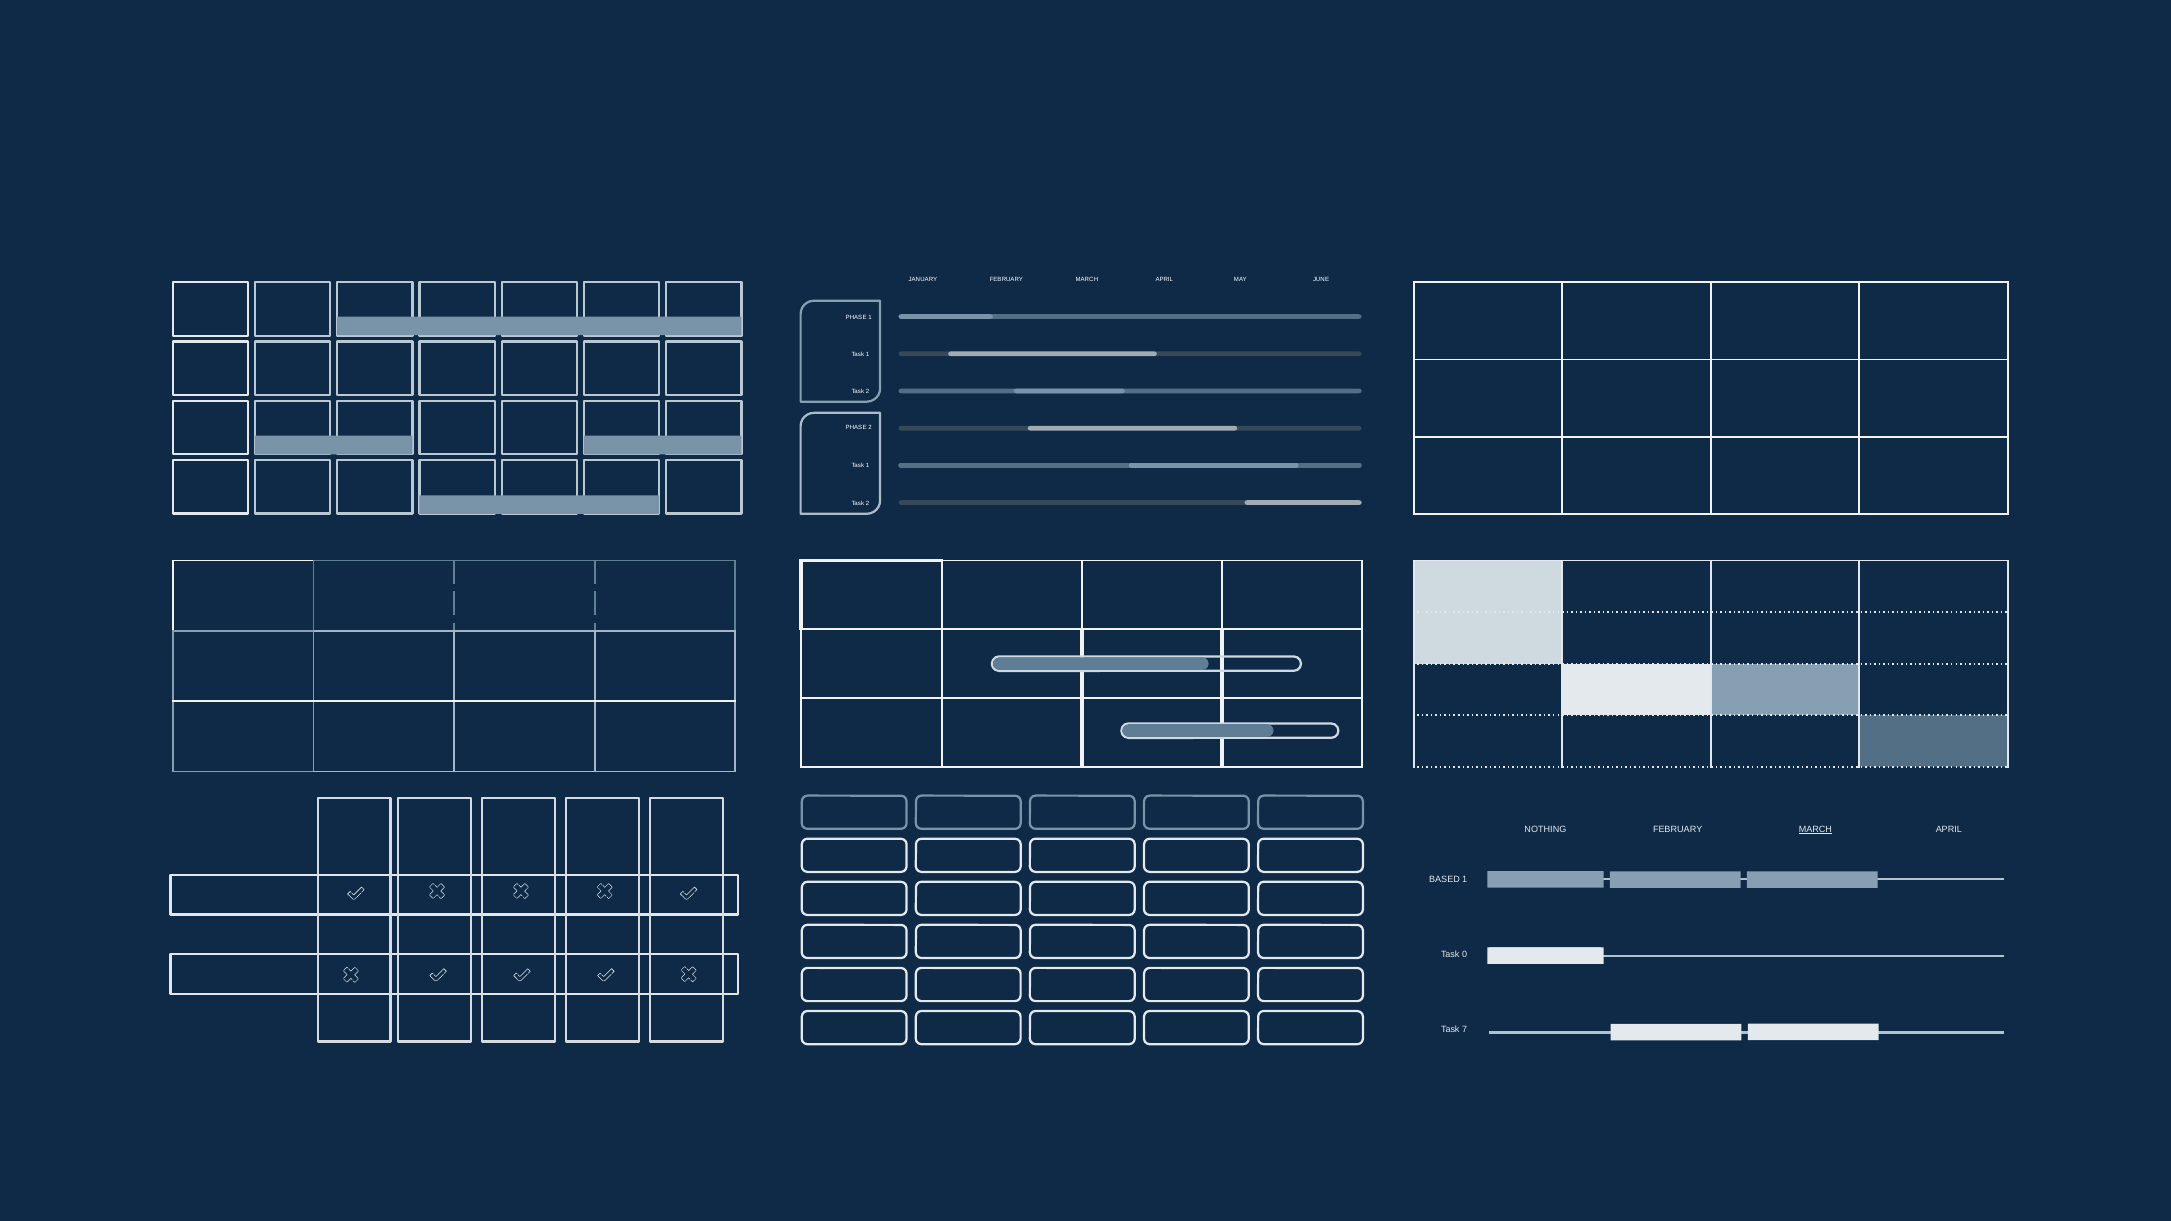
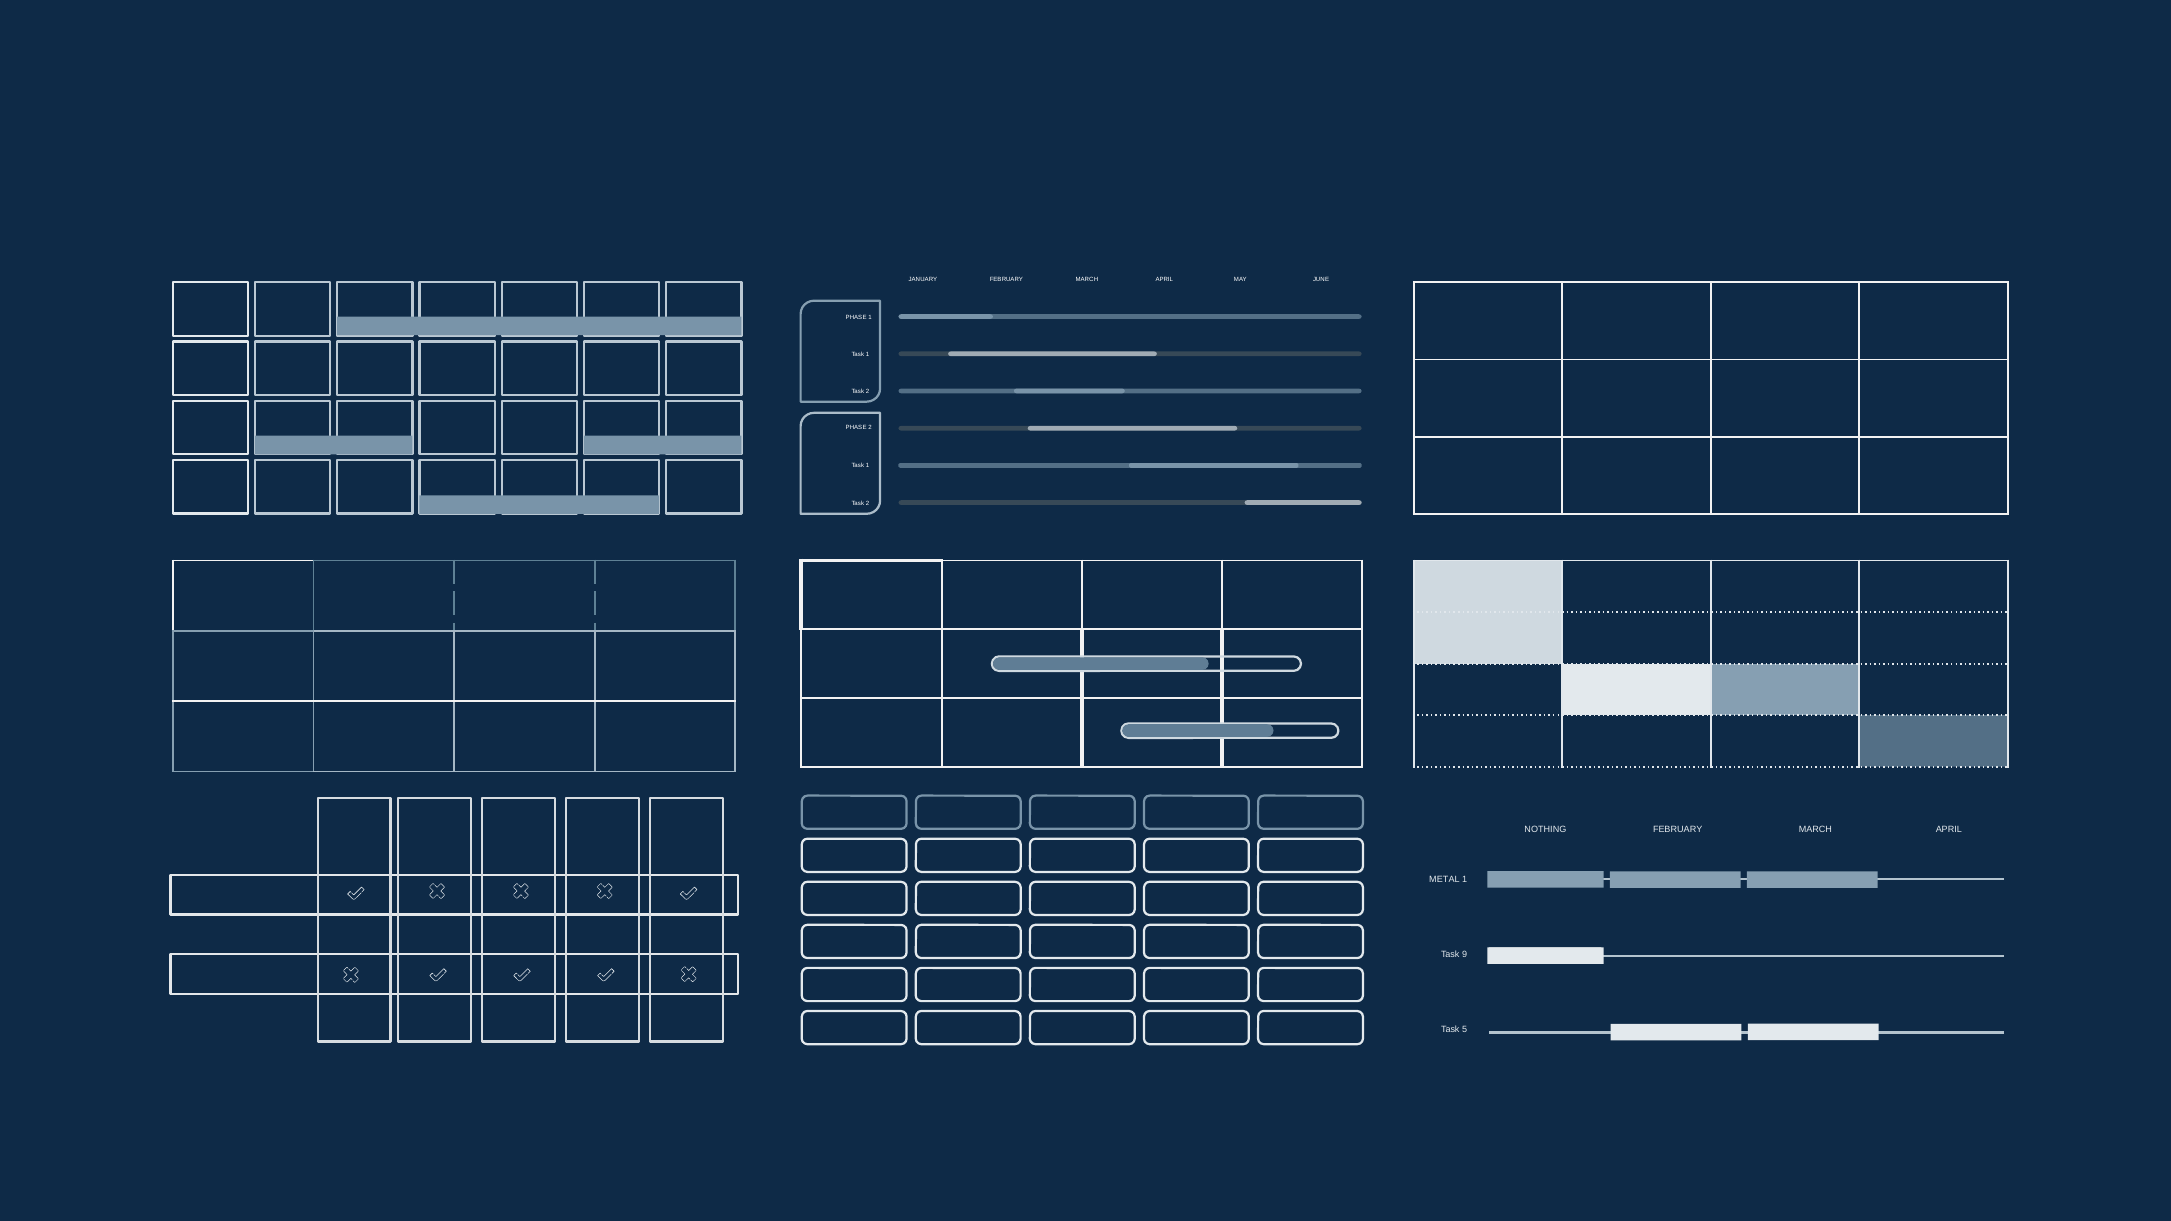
MARCH underline: present -> none (1815, 830)
BASED: BASED -> METAL (1444, 880)
0: 0 -> 9 (1465, 955)
7: 7 -> 5 (1465, 1030)
